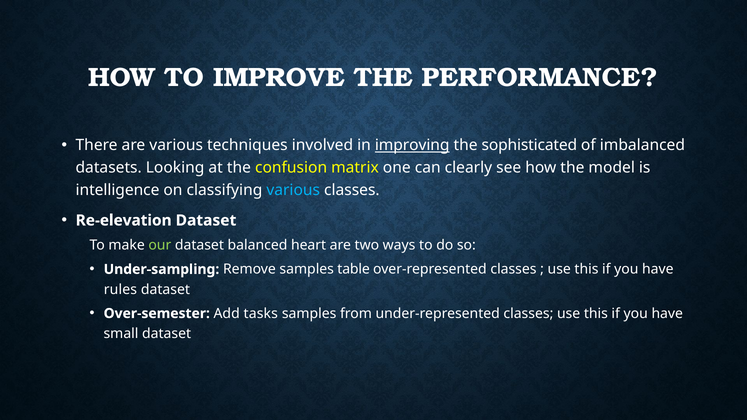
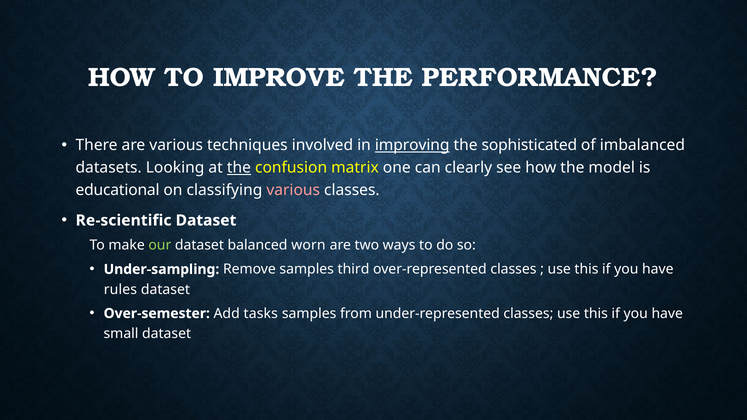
the underline: none -> present (239, 168)
intelligence: intelligence -> educational (118, 190)
various colour: light blue -> pink (293, 190)
Re-elevation: Re-elevation -> Re-scientific (124, 220)
heart: heart -> worn (308, 245)
table: table -> third (354, 269)
